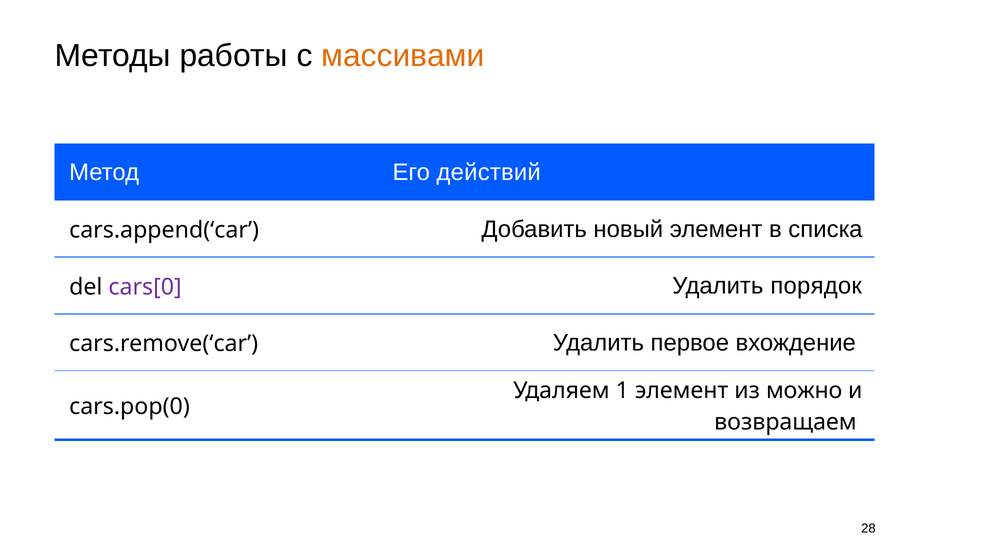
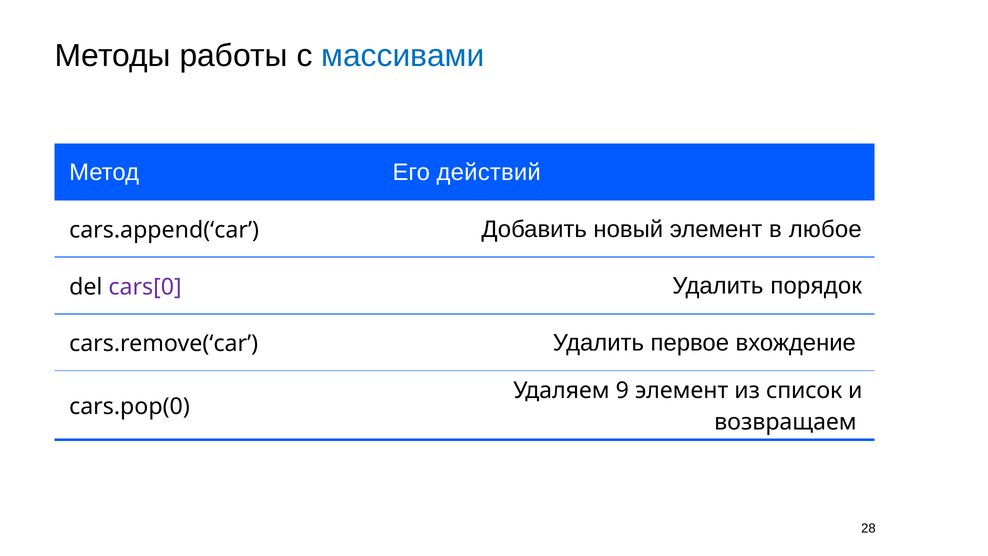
массивами colour: orange -> blue (403, 56)
списка: списка -> любое (825, 229)
1: 1 -> 9 (622, 391)
можно: можно -> список (804, 391)
